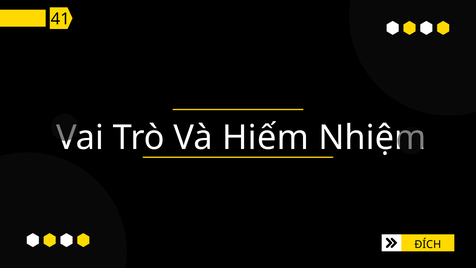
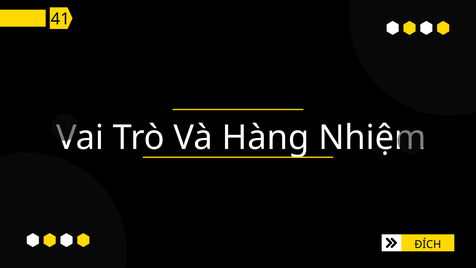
Hiếm: Hiếm -> Hàng (266, 138)
